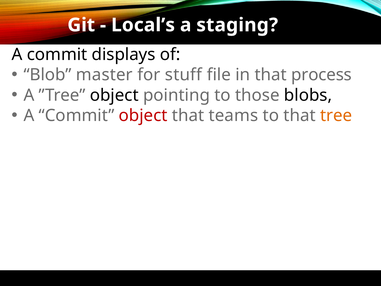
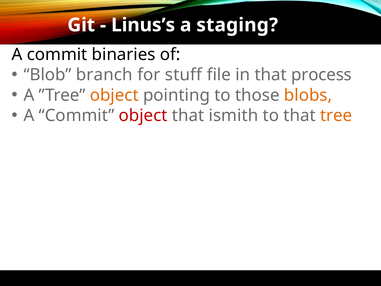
Local’s: Local’s -> Linus’s (143, 25)
displays: displays -> binaries (124, 54)
master: master -> branch (104, 75)
object colour: black -> orange (114, 95)
blobs colour: black -> orange (308, 95)
teams: teams -> ismith (233, 115)
